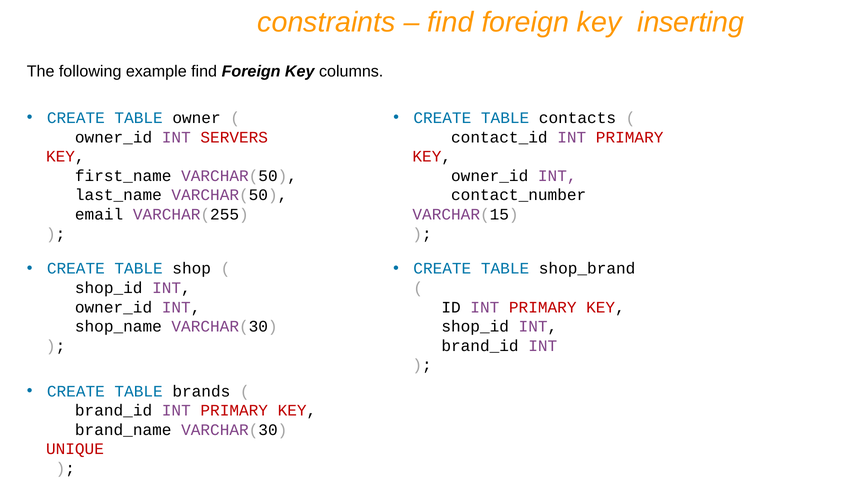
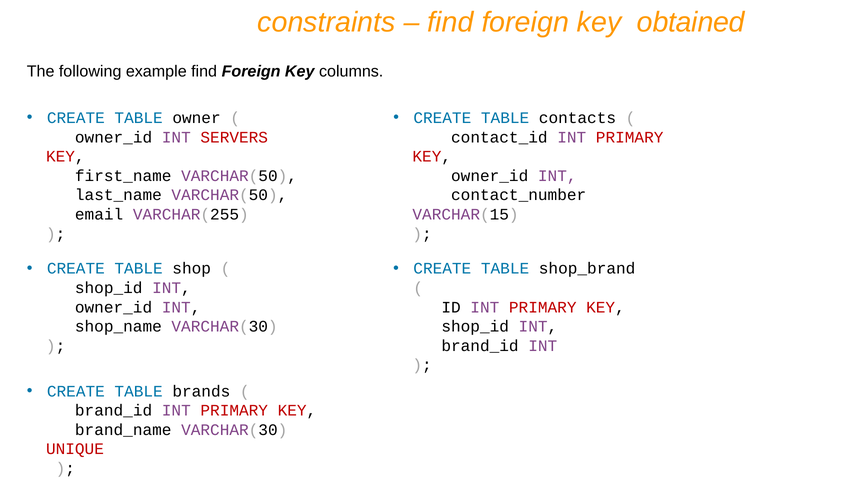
inserting: inserting -> obtained (691, 22)
